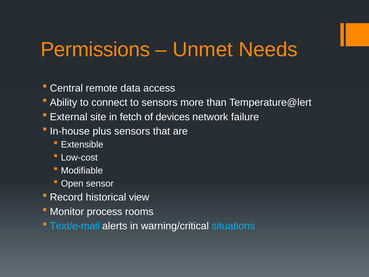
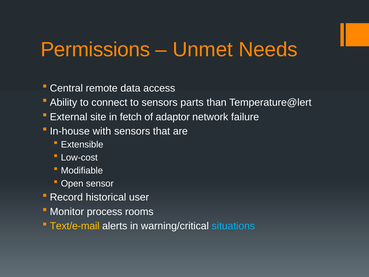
more: more -> parts (192, 102)
devices: devices -> adaptor (173, 117)
plus: plus -> with (102, 131)
view: view -> user (139, 197)
Text/e-mail colour: light blue -> yellow (75, 226)
